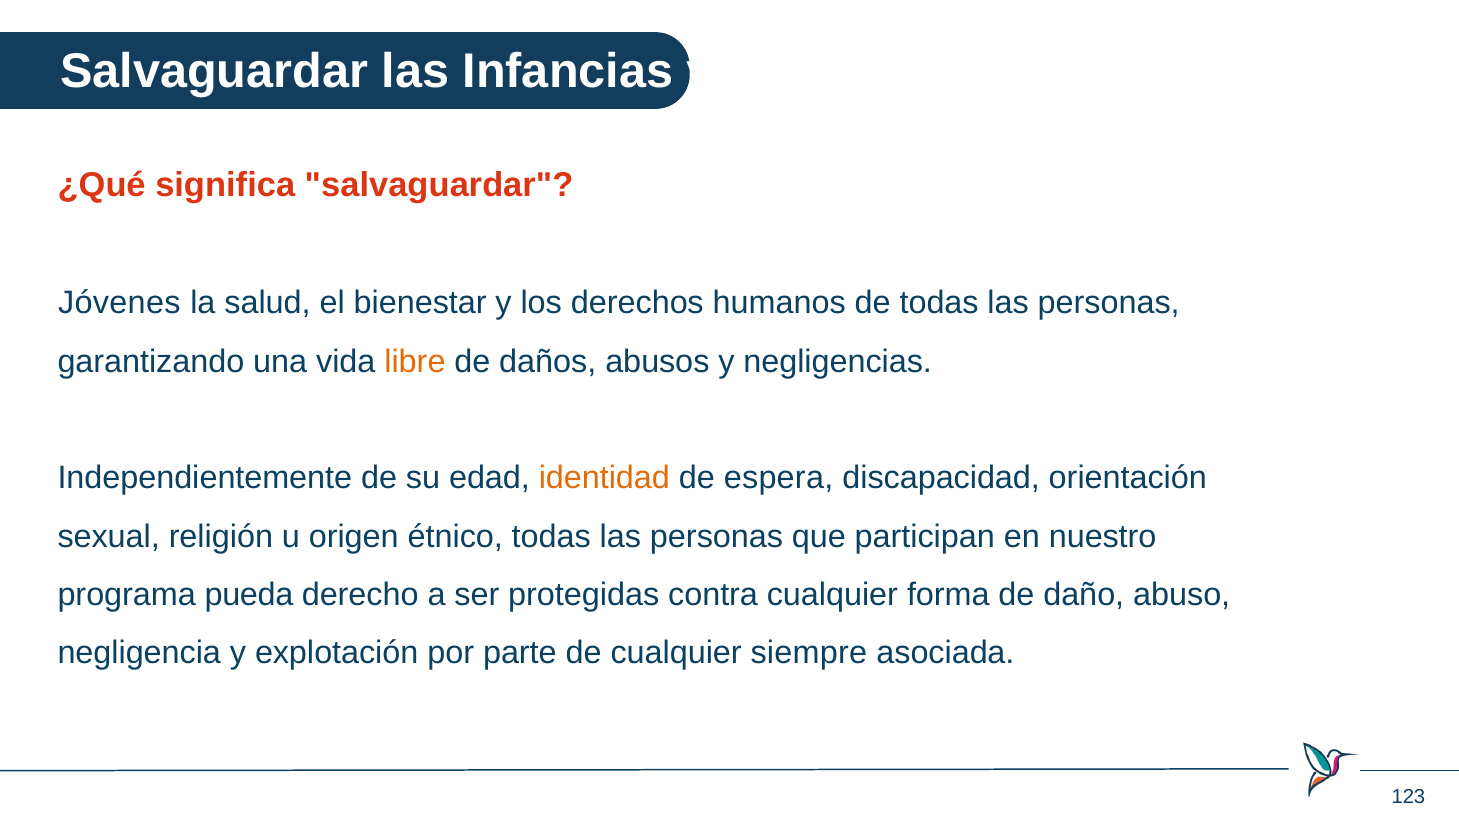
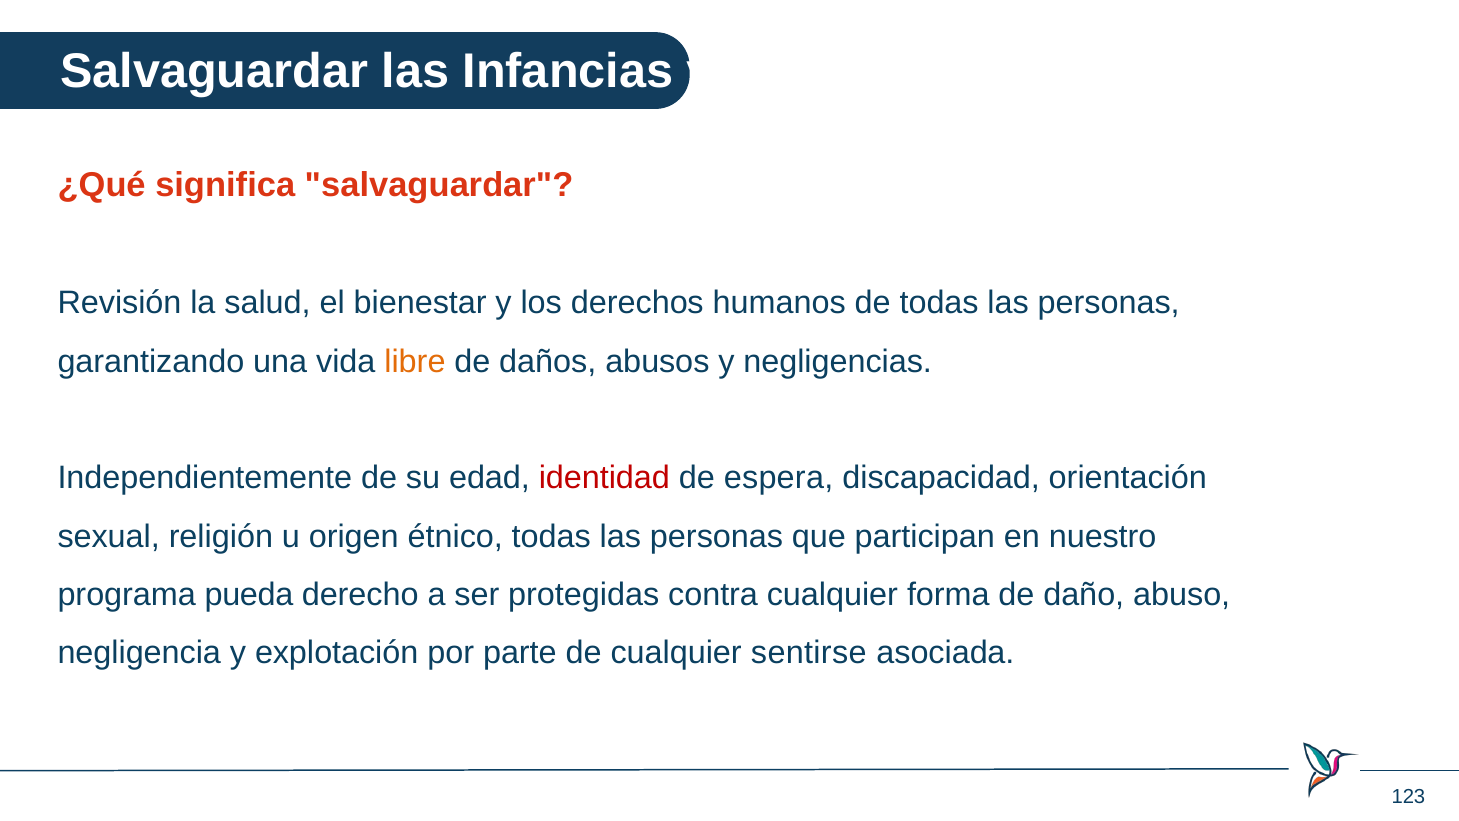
Jóvenes: Jóvenes -> Revisión (120, 303)
identidad colour: orange -> red (604, 478)
siempre: siempre -> sentirse (809, 653)
